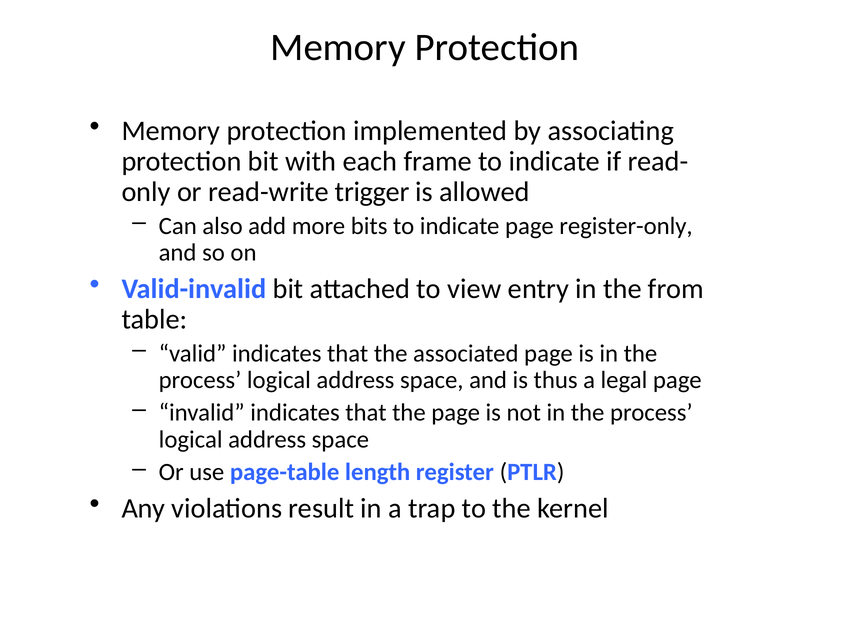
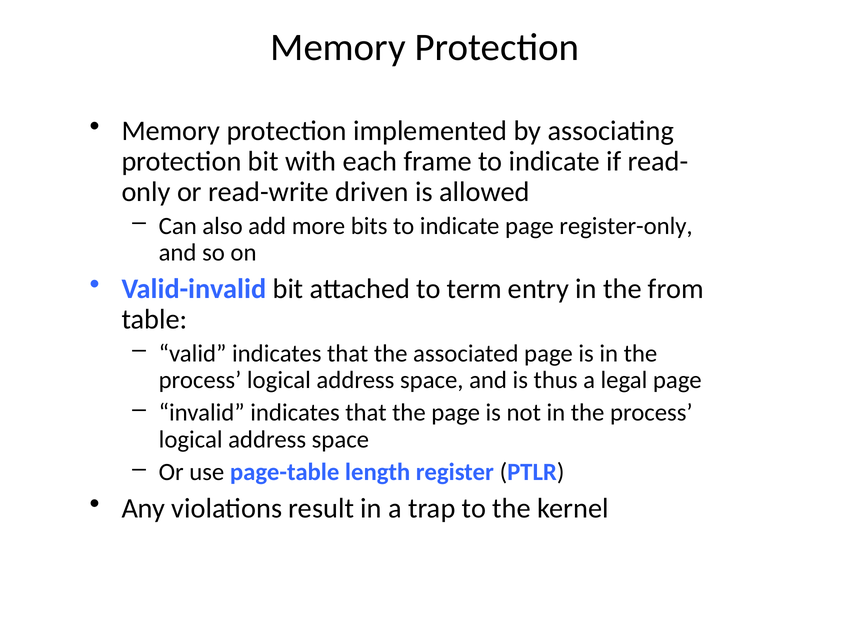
trigger: trigger -> driven (372, 192)
view: view -> term (474, 289)
